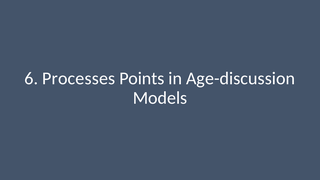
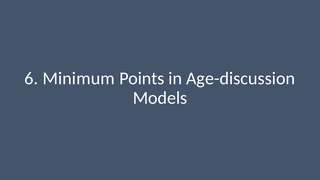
Processes: Processes -> Minimum (79, 78)
